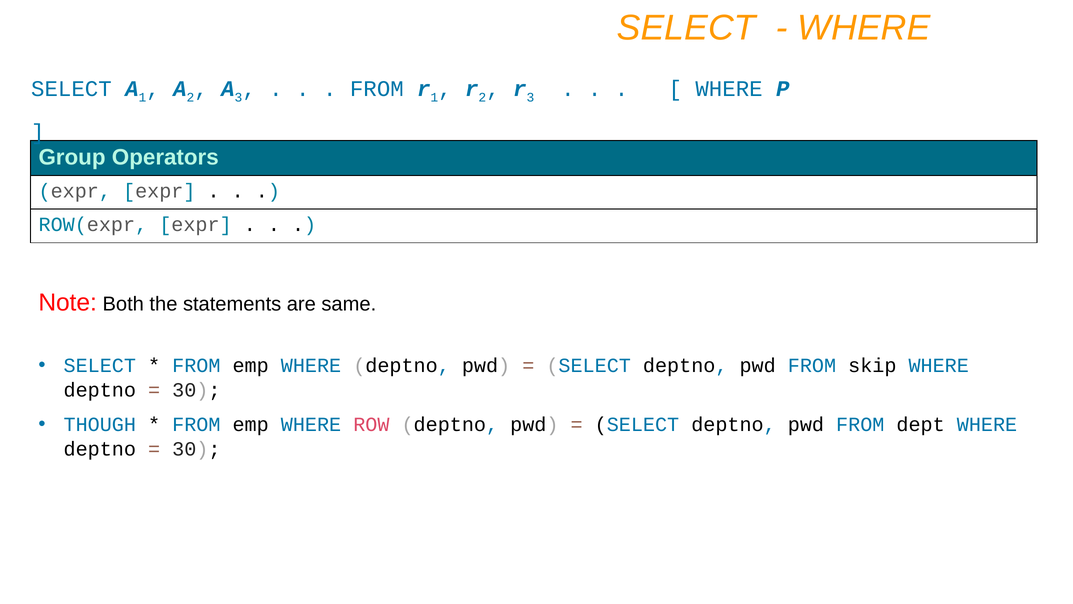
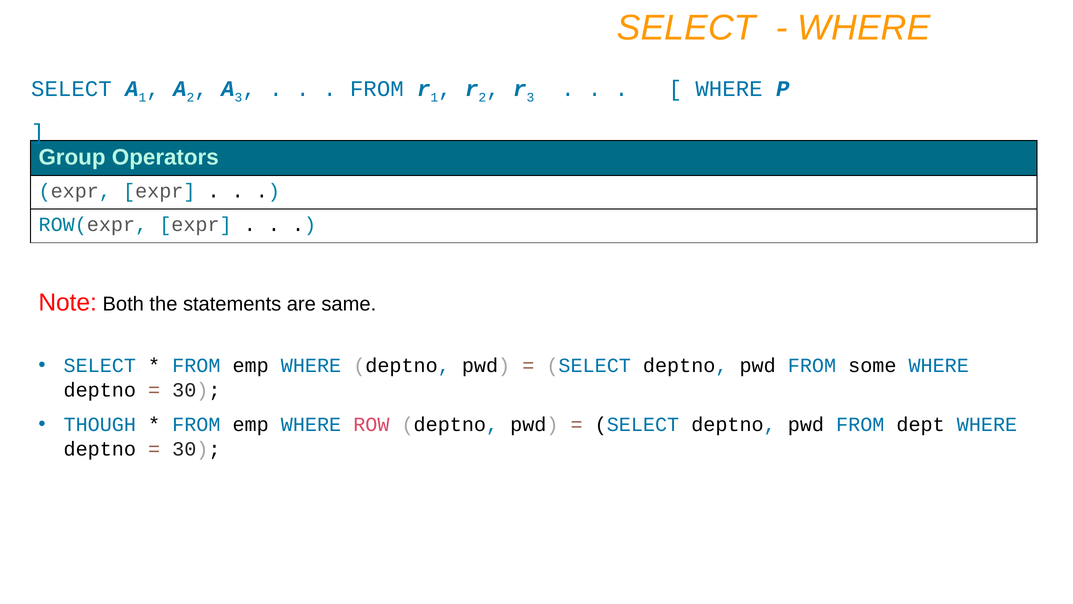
skip: skip -> some (872, 366)
